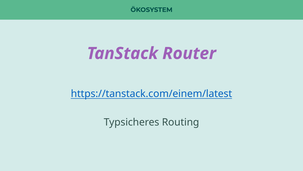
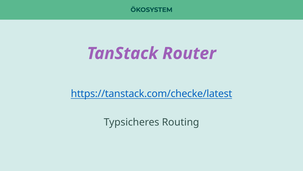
https://tanstack.com/einem/latest: https://tanstack.com/einem/latest -> https://tanstack.com/checke/latest (152, 94)
